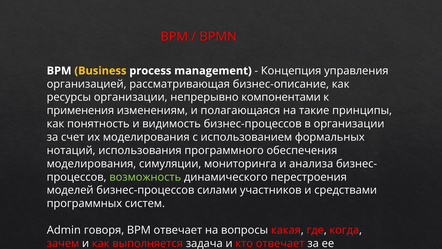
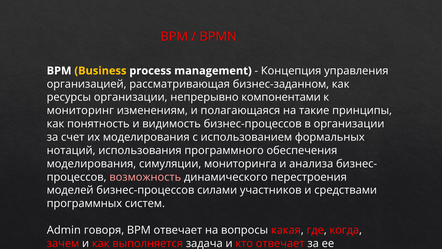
бизнес-описание: бизнес-описание -> бизнес-заданном (281, 84)
применения: применения -> мониторинг (80, 110)
возможность colour: light green -> pink (145, 177)
